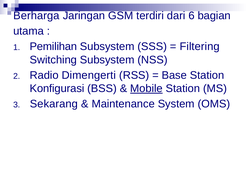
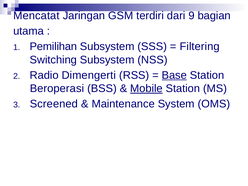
Berharga: Berharga -> Mencatat (36, 16)
6: 6 -> 9 (191, 16)
Base underline: none -> present (174, 75)
Konfigurasi: Konfigurasi -> Beroperasi (57, 88)
Sekarang: Sekarang -> Screened (54, 104)
